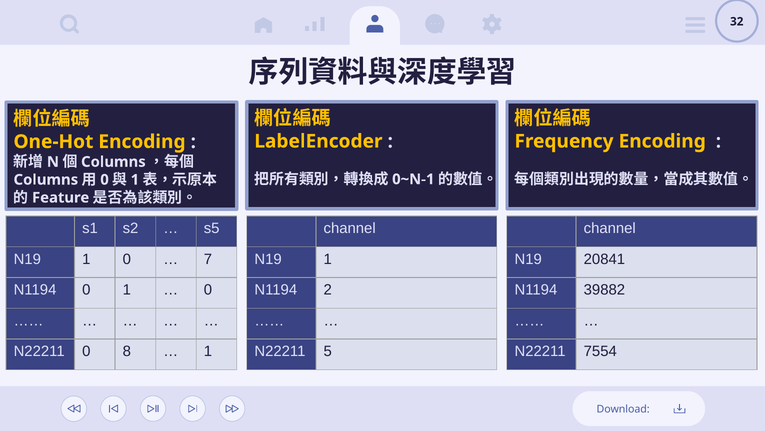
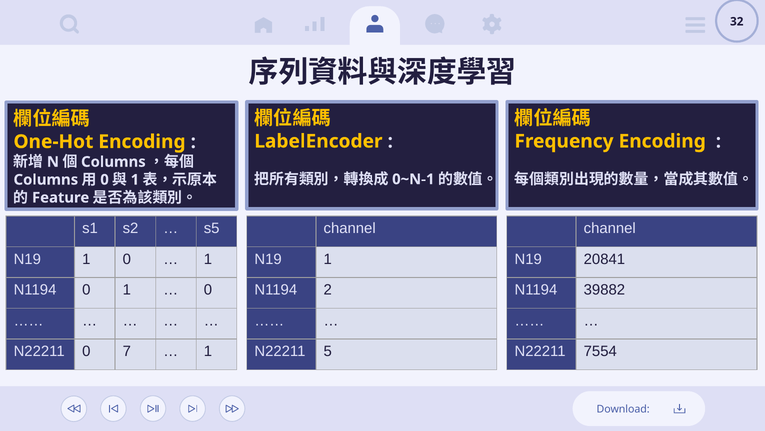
7: 7 -> 1 (208, 259)
8: 8 -> 7 (127, 351)
